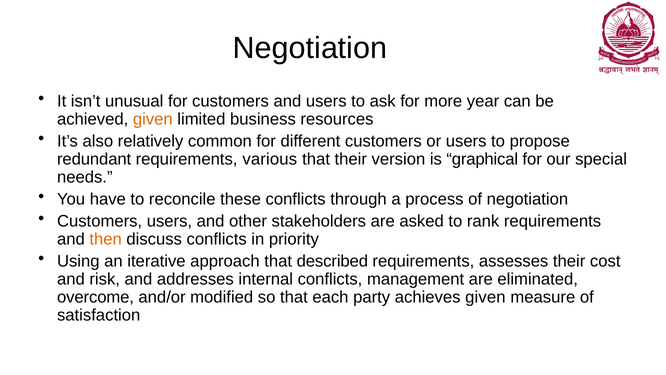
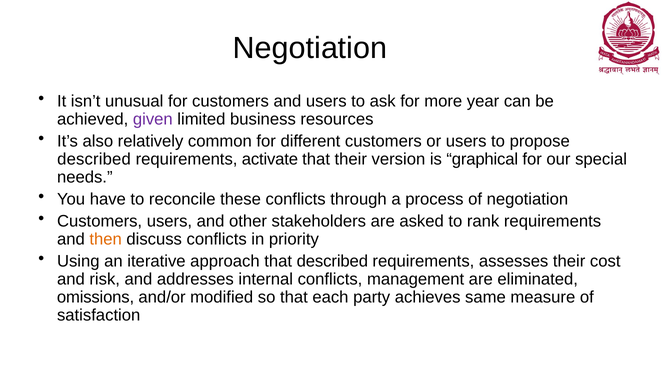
given colour: orange -> purple (153, 119)
redundant: redundant -> described (94, 159)
various: various -> activate (270, 159)
overcome: overcome -> omissions (96, 297)
achieves given: given -> same (485, 297)
